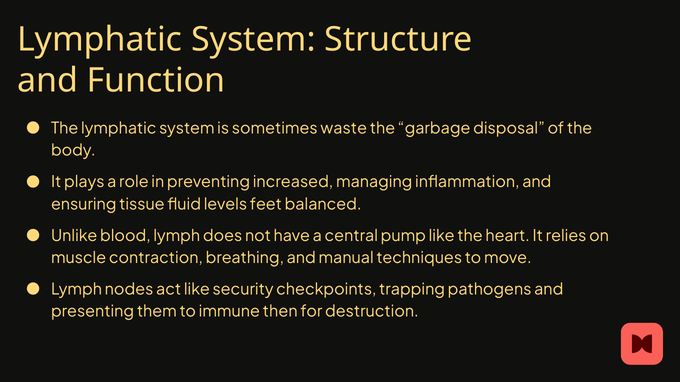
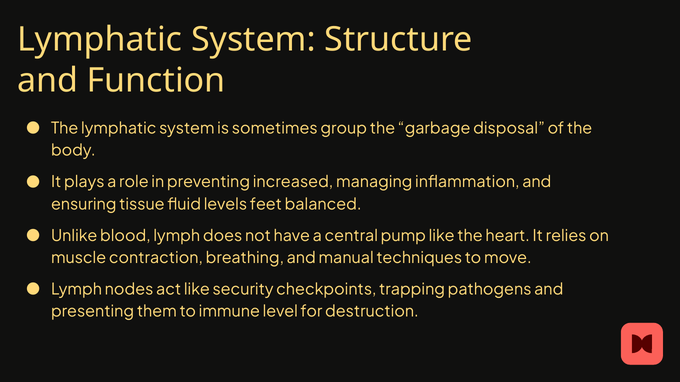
waste: waste -> group (344, 129)
then: then -> level (280, 312)
